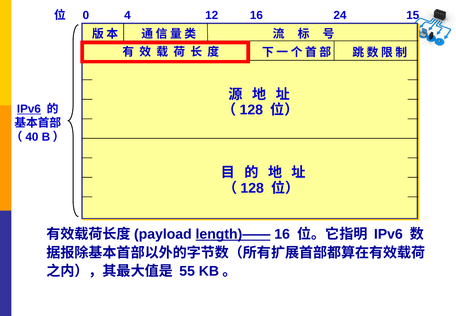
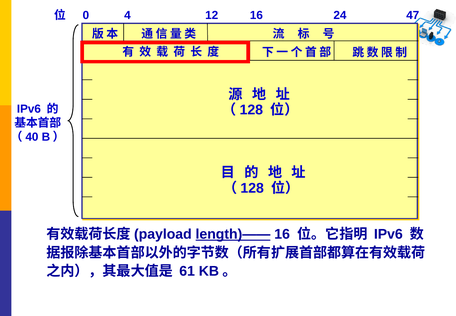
15: 15 -> 47 (413, 15)
IPv6 underline: present -> none (29, 109)
55: 55 -> 61 (187, 271)
